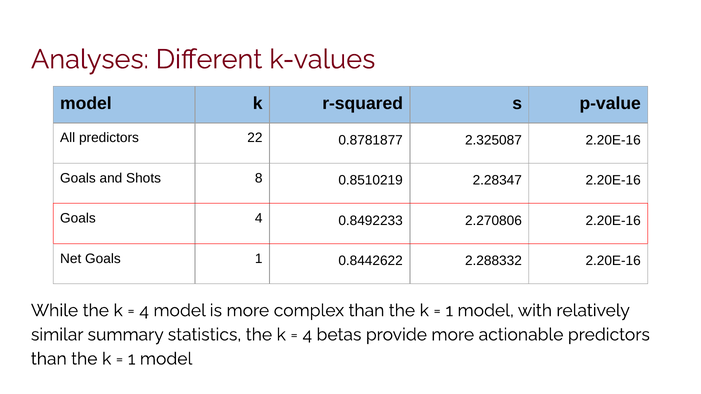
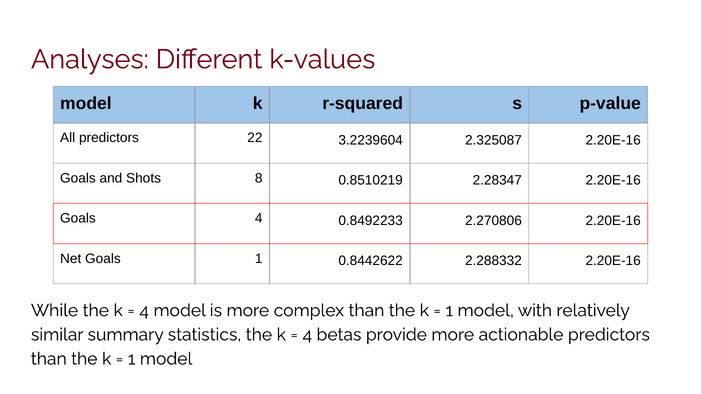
0.8781877: 0.8781877 -> 3.2239604 (371, 140)
